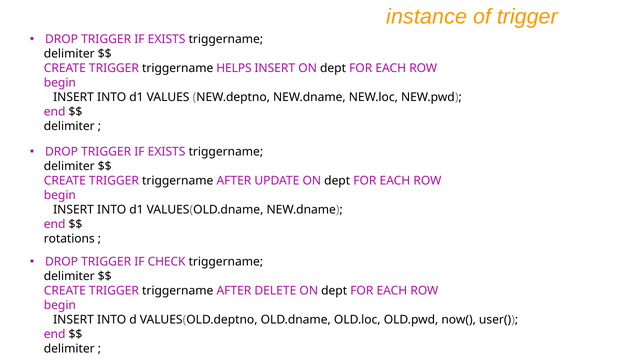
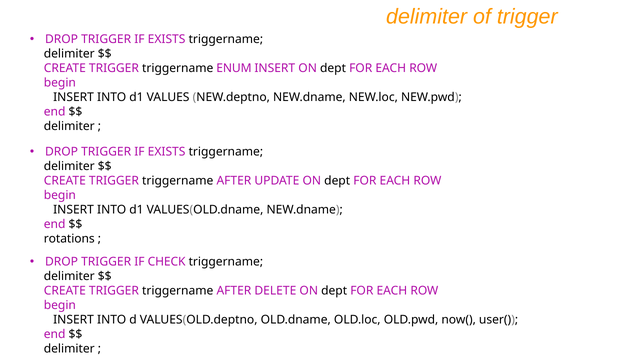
instance: instance -> delimiter (427, 17)
HELPS: HELPS -> ENUM (234, 68)
